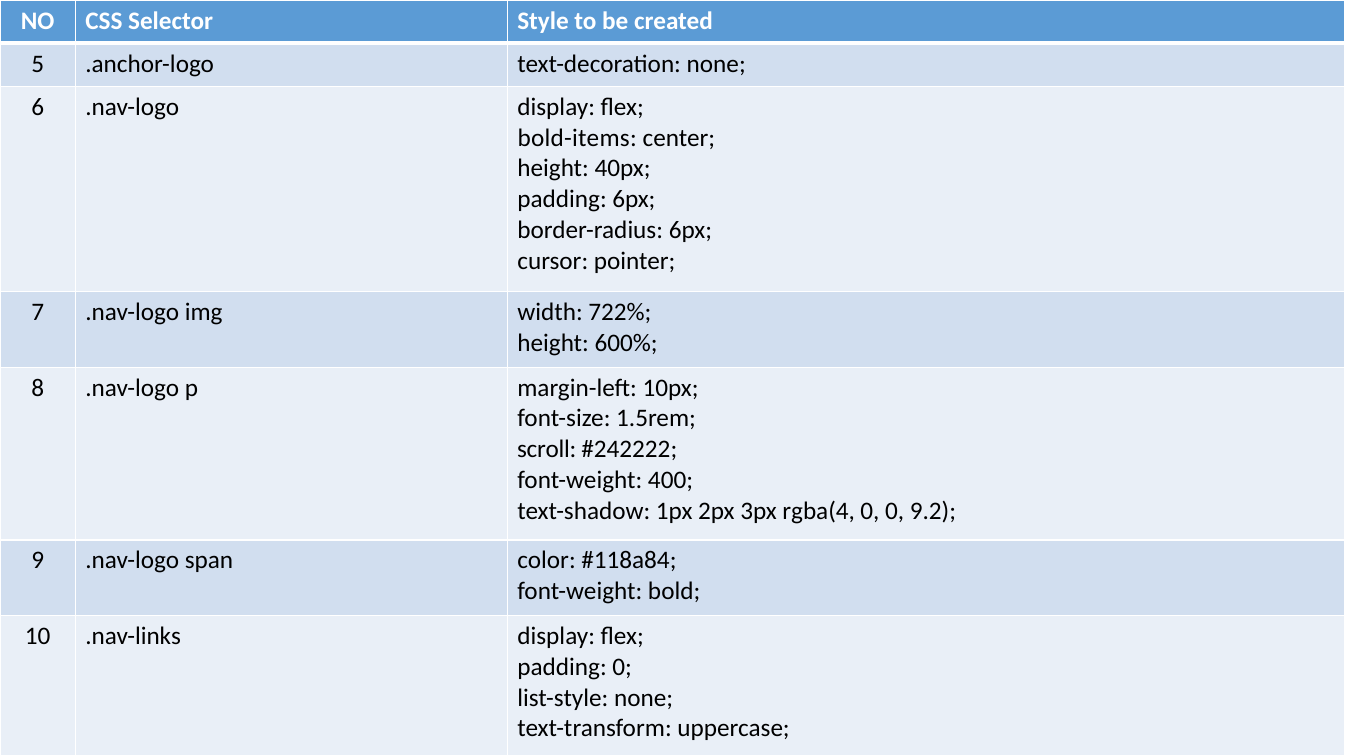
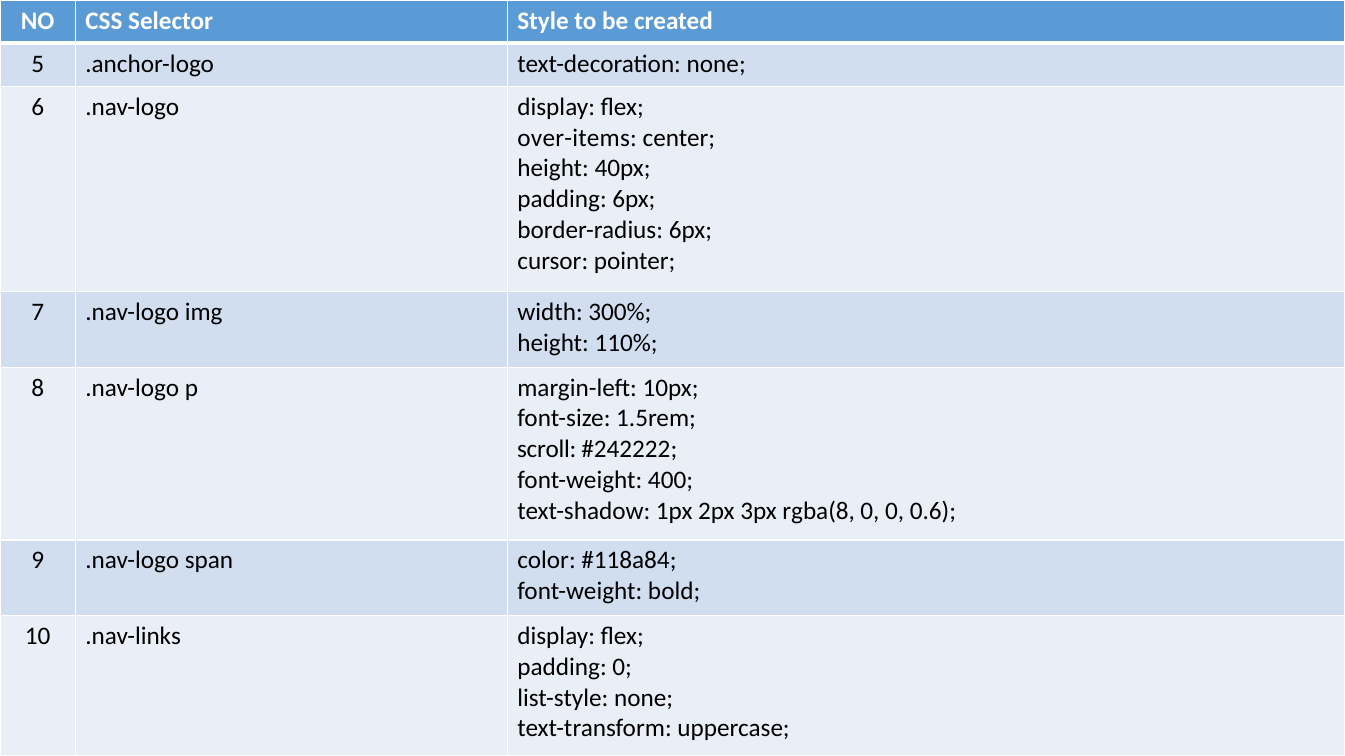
bold-items: bold-items -> over-items (577, 138)
722%: 722% -> 300% (620, 312)
600%: 600% -> 110% (626, 343)
rgba(4: rgba(4 -> rgba(8 (819, 511)
9.2: 9.2 -> 0.6 (933, 511)
